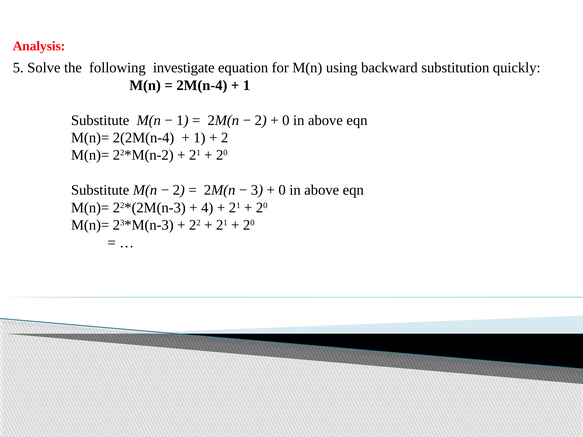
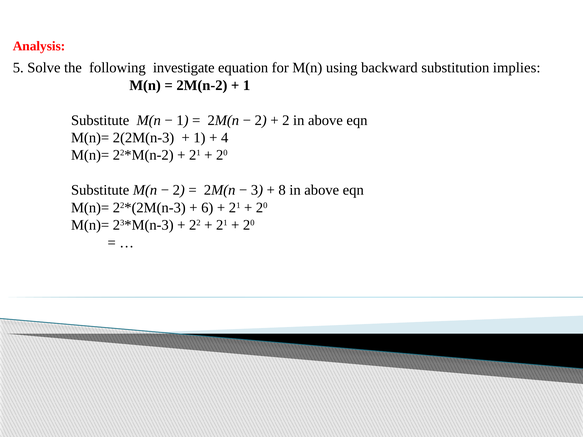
quickly: quickly -> implies (517, 68)
2M(n-4: 2M(n-4 -> 2M(n-2 (202, 85)
0: 0 -> 2 (286, 120)
2(2M(n-4: 2(2M(n-4 -> 2(2M(n-3 (144, 138)
2: 2 -> 4 (225, 138)
0: 0 -> 8 (282, 190)
4: 4 -> 6 (207, 208)
